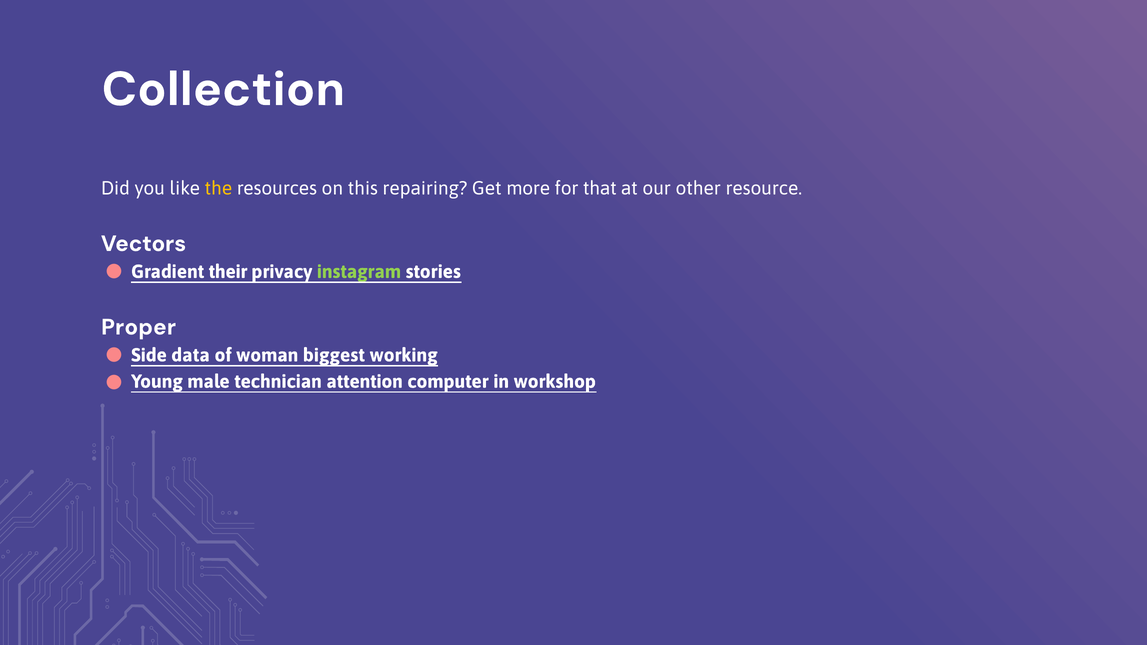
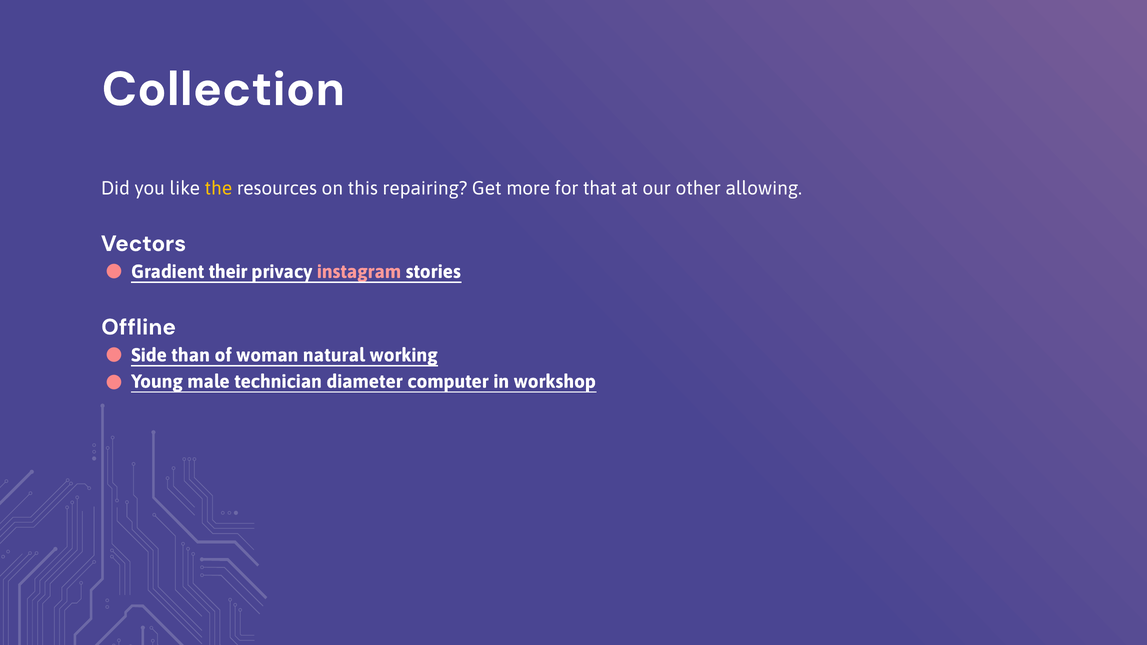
resource: resource -> allowing (764, 188)
instagram colour: light green -> pink (359, 272)
Proper: Proper -> Offline (139, 327)
data: data -> than (191, 355)
biggest: biggest -> natural (334, 355)
attention: attention -> diameter (365, 382)
